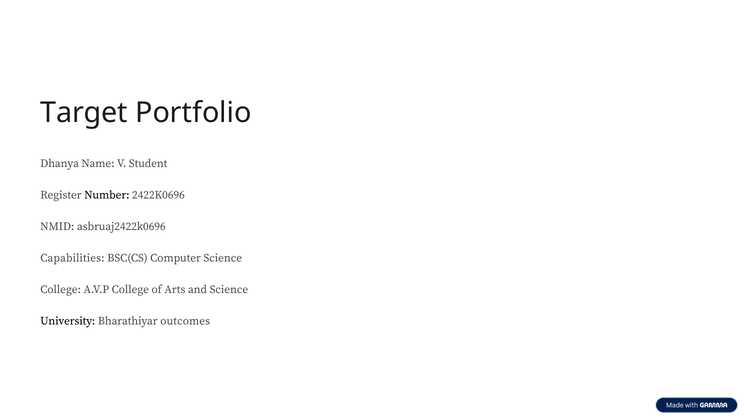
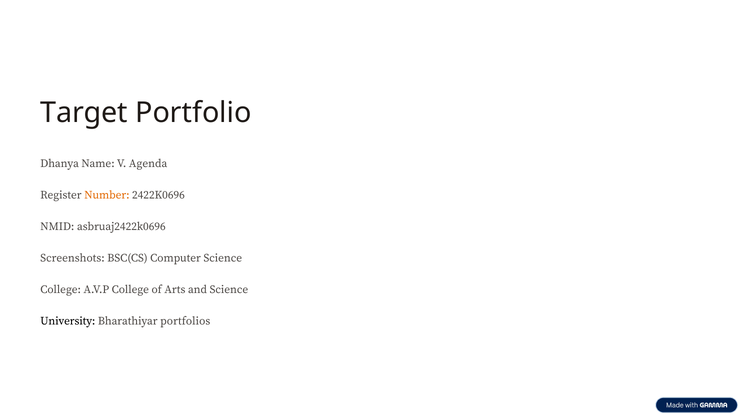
Student: Student -> Agenda (148, 163)
Number colour: black -> orange (107, 195)
Capabilities: Capabilities -> Screenshots (73, 258)
outcomes: outcomes -> portfolios (185, 321)
